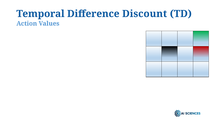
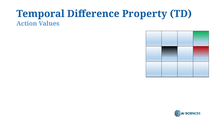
Discount: Discount -> Property (145, 14)
